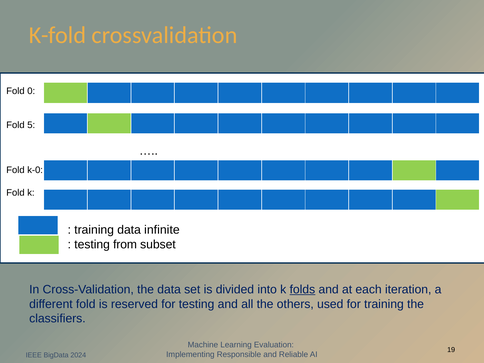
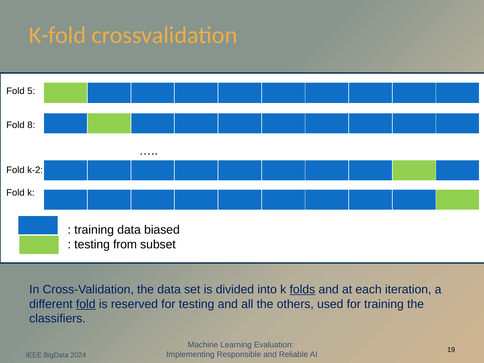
0: 0 -> 5 (31, 91)
5: 5 -> 8 (31, 125)
k-0: k-0 -> k-2 (35, 170)
infinite: infinite -> biased (162, 230)
fold underline: none -> present (86, 304)
